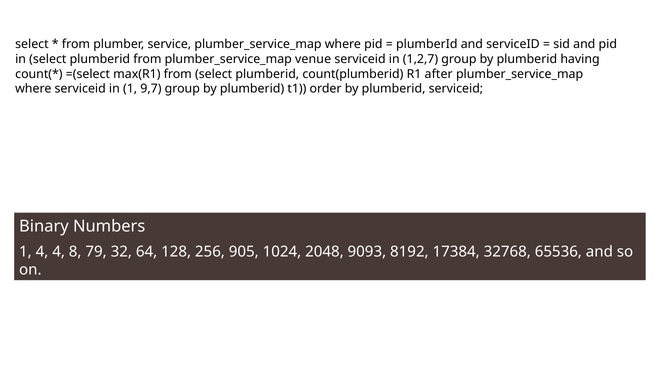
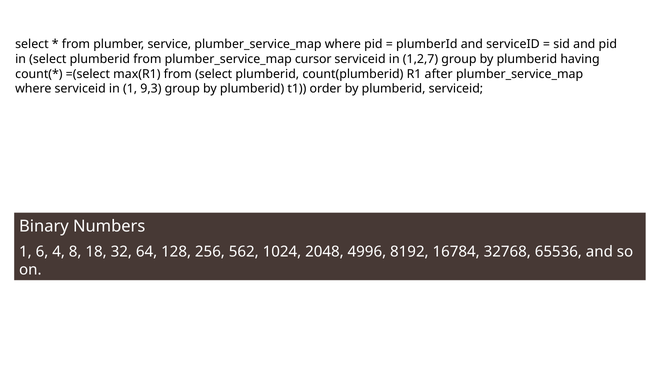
venue: venue -> cursor (313, 59)
9,7: 9,7 -> 9,3 (151, 89)
1 4: 4 -> 6 (42, 252)
79: 79 -> 18 (96, 252)
905: 905 -> 562 (244, 252)
9093: 9093 -> 4996 (367, 252)
17384: 17384 -> 16784 (456, 252)
